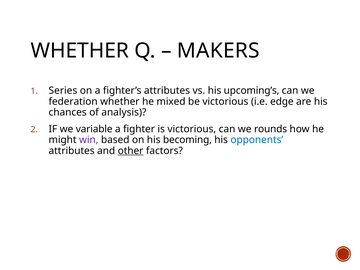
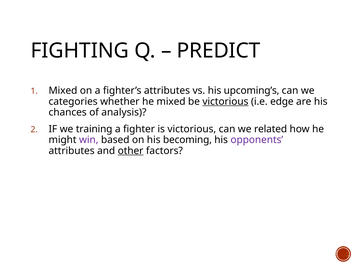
WHETHER: WHETHER -> FIGHTING (80, 51)
MAKERS: MAKERS -> PREDICT (219, 51)
Series: Series -> Mixed (63, 91)
federation: federation -> categories (73, 101)
victorious underline: none -> present (225, 101)
variable: variable -> training (94, 129)
rounds: rounds -> related (271, 129)
opponents colour: blue -> purple (257, 140)
